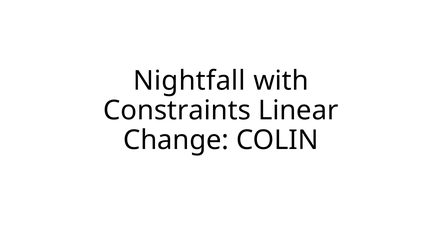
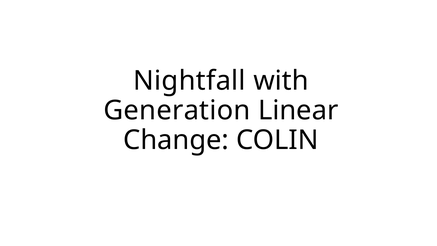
Constraints: Constraints -> Generation (177, 110)
